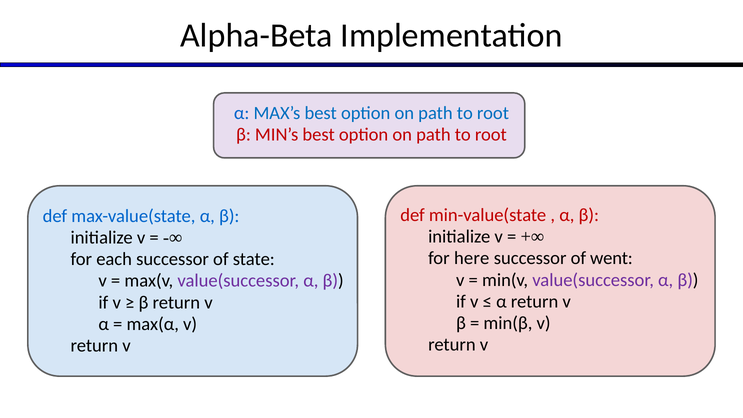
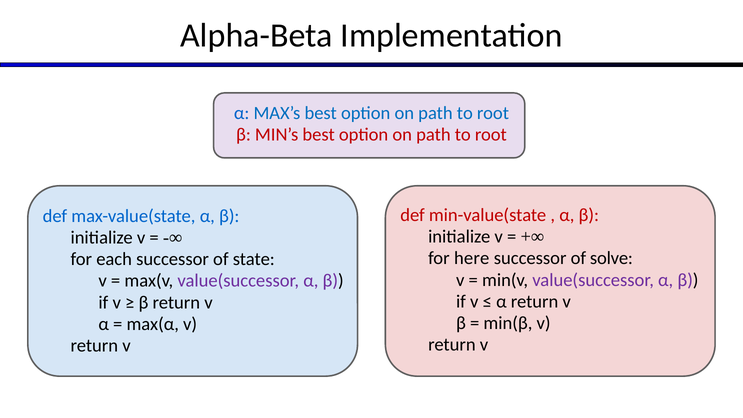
went: went -> solve (611, 258)
